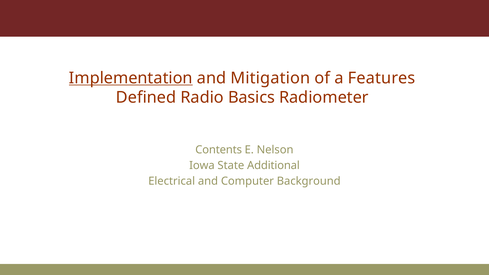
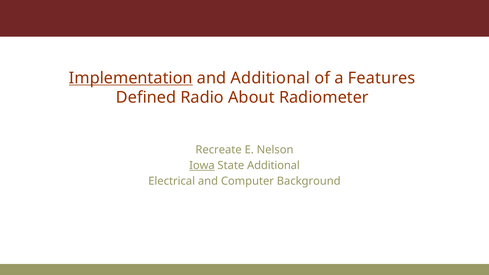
and Mitigation: Mitigation -> Additional (270, 78)
Basics: Basics -> About (251, 98)
Contents: Contents -> Recreate (219, 150)
Iowa underline: none -> present (202, 166)
